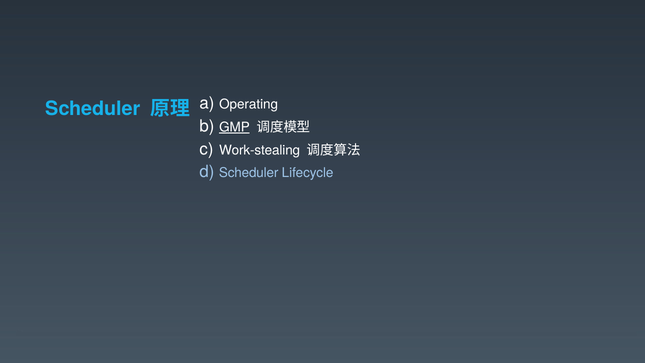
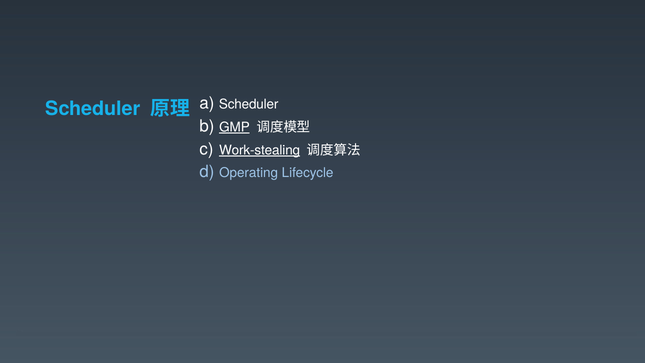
Operating: Operating -> Scheduler (249, 104)
Work-stealing underline: none -> present (260, 150)
Scheduler: Scheduler -> Operating (249, 173)
